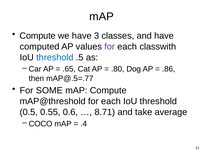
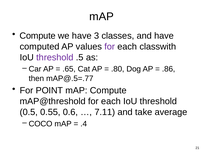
threshold colour: blue -> purple (55, 57)
SOME: SOME -> POINT (49, 91)
8.71: 8.71 -> 7.11 (105, 112)
